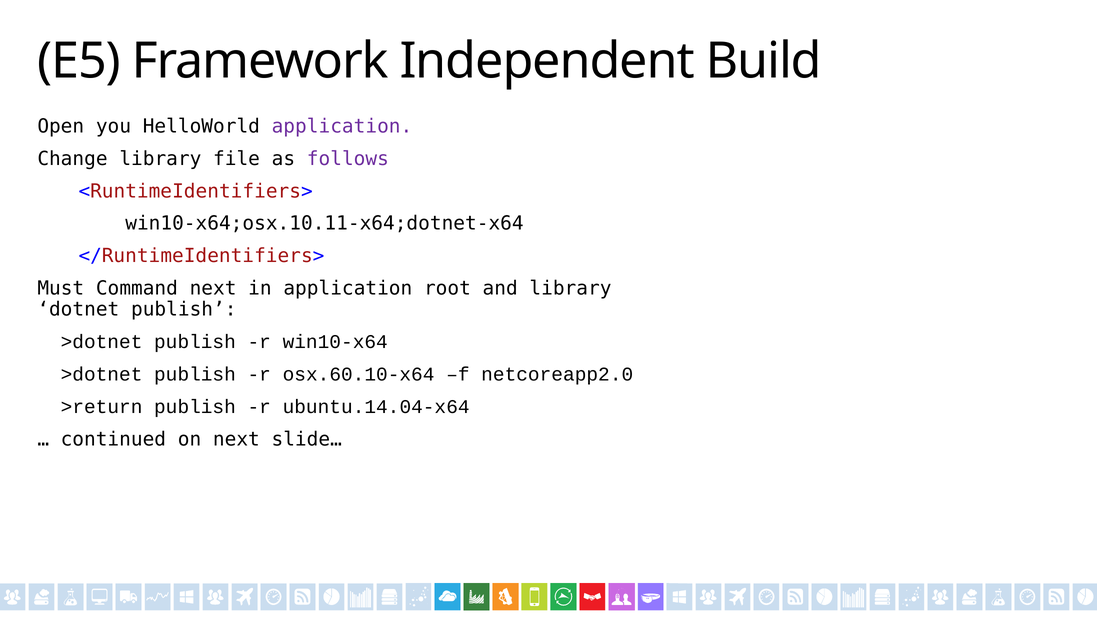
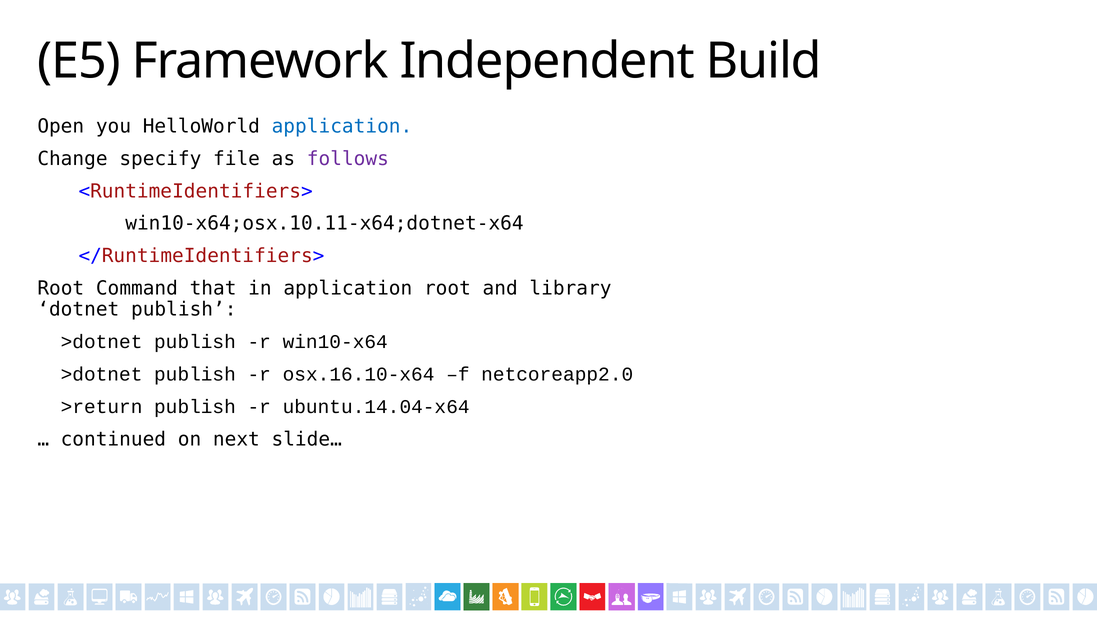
application colour: purple -> blue (342, 126)
Change library: library -> specify (160, 159)
Must: Must -> Root (61, 288)
Command next: next -> that (213, 288)
osx.60.10-x64: osx.60.10-x64 -> osx.16.10-x64 (359, 374)
